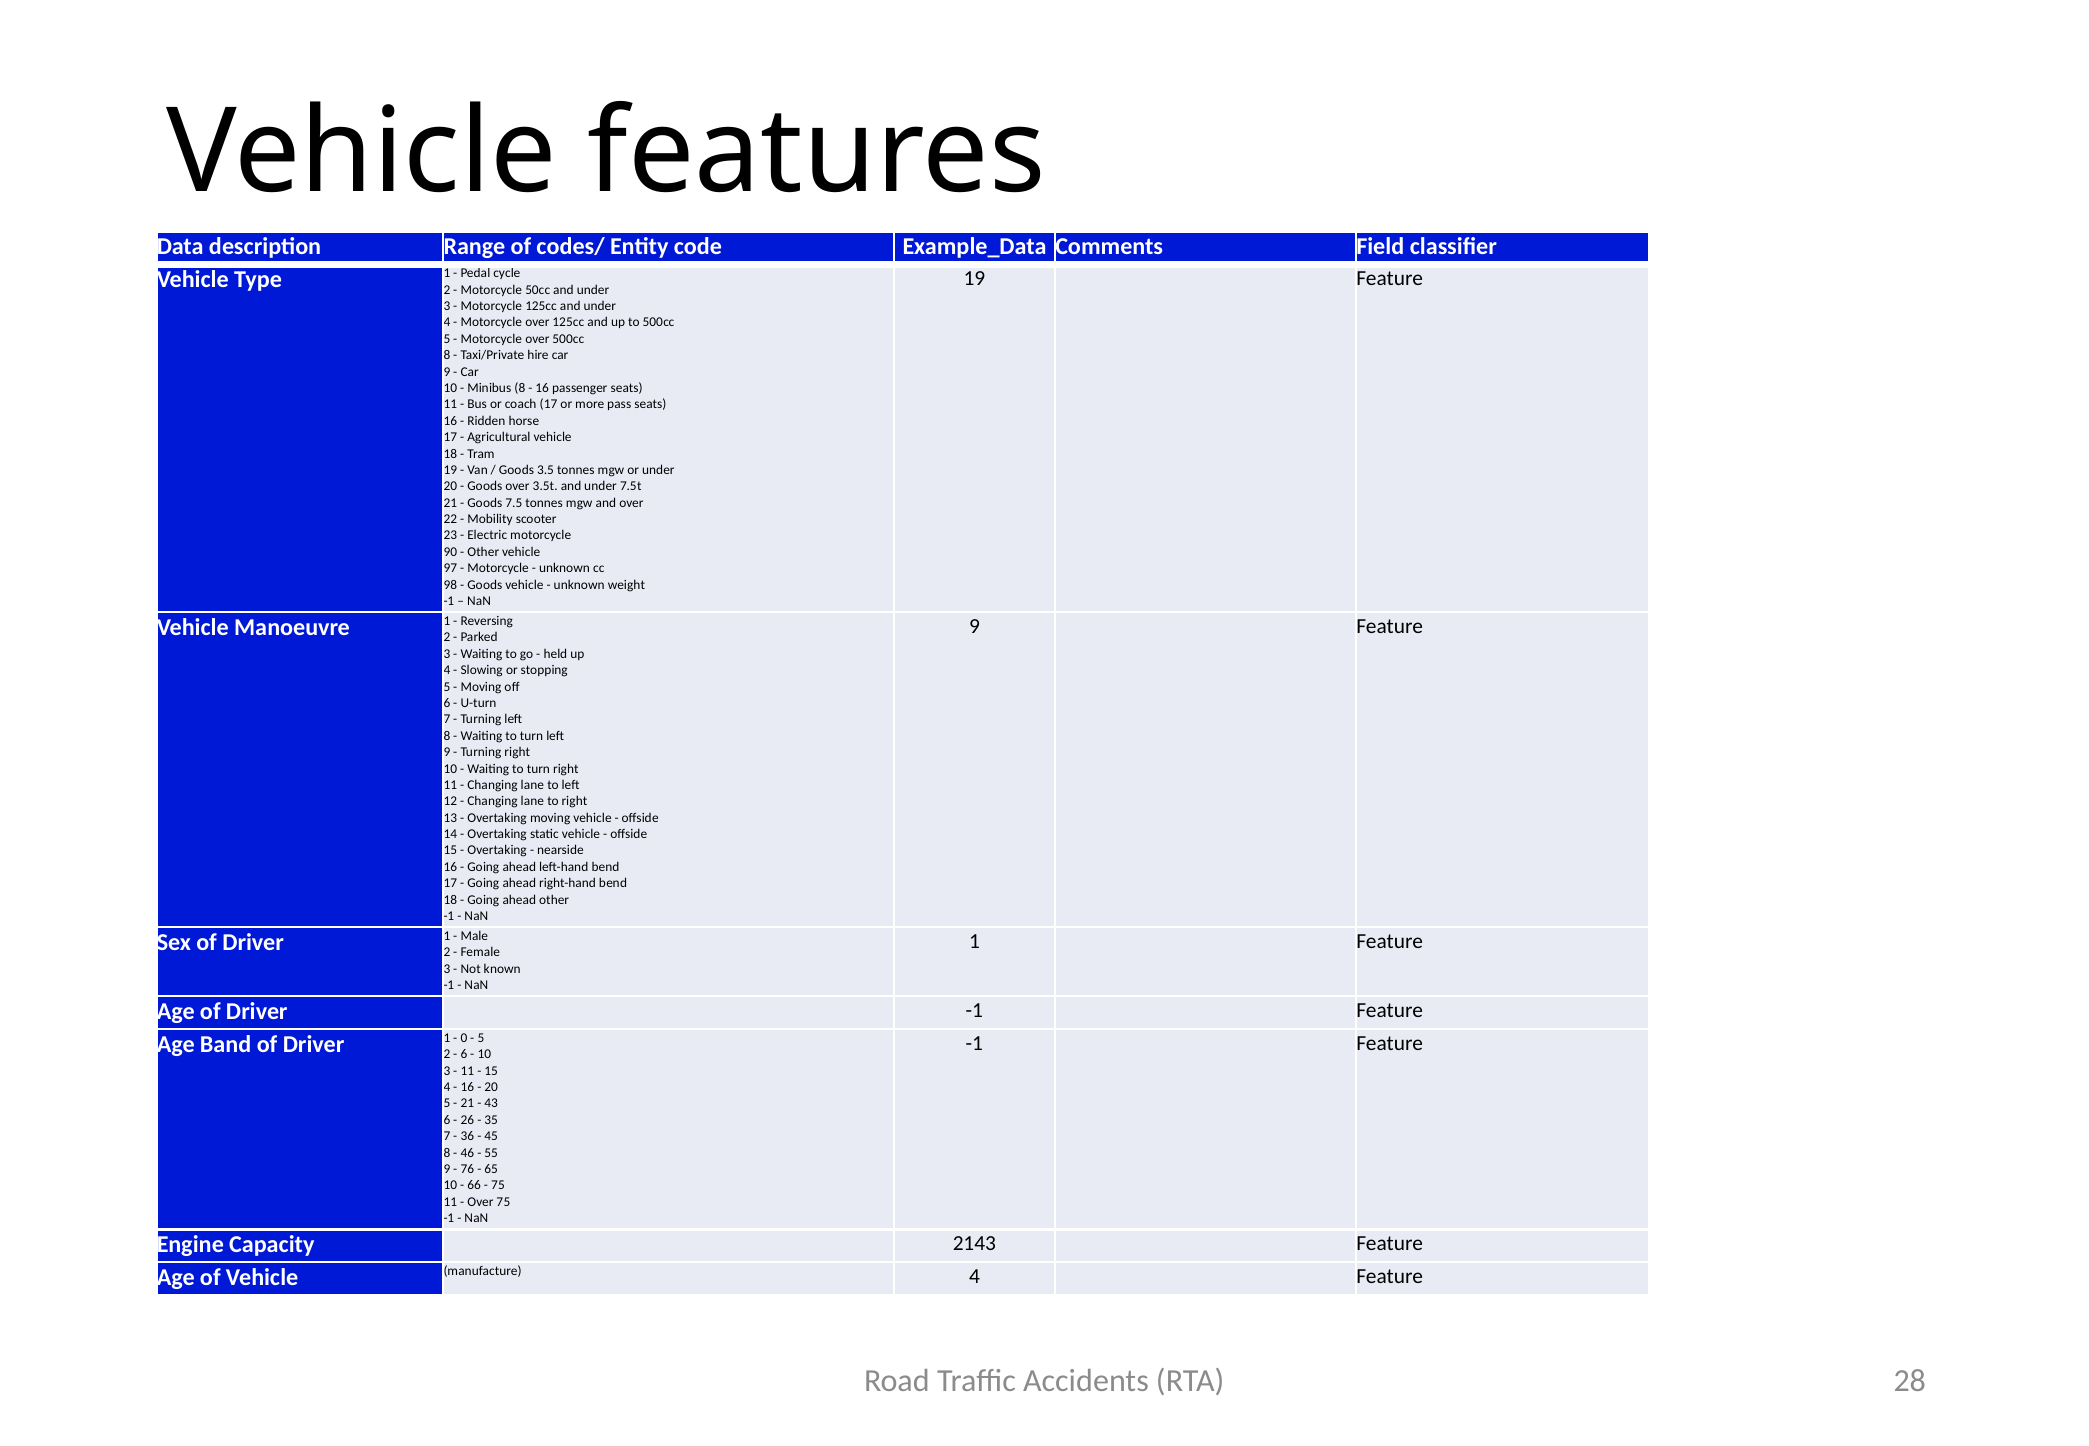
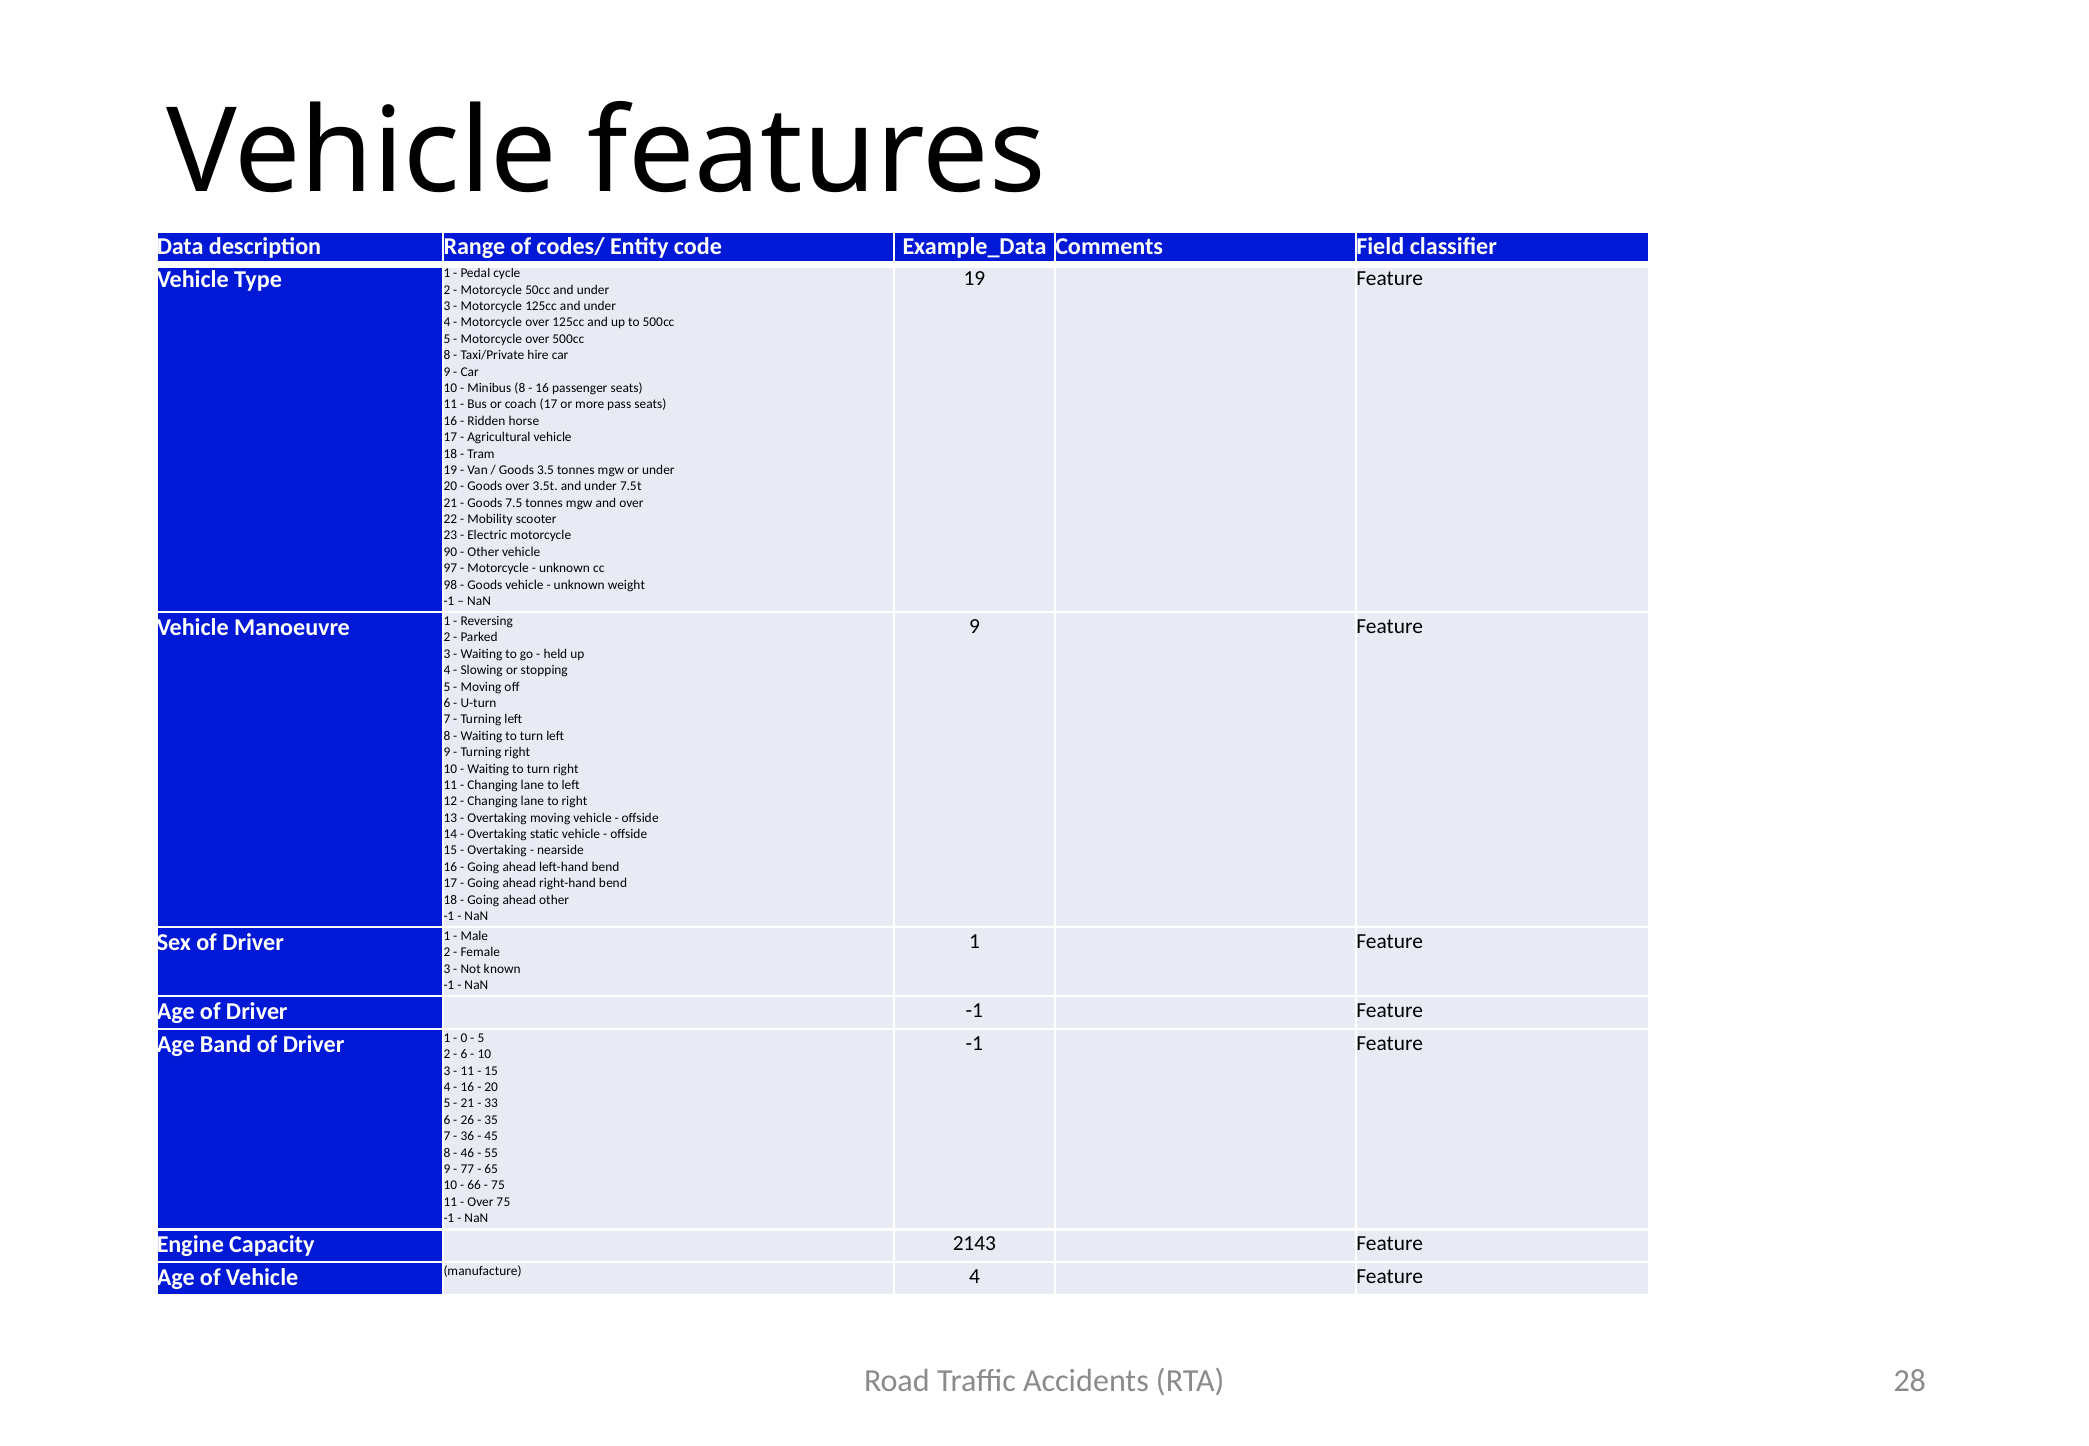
43: 43 -> 33 (491, 1104)
76: 76 -> 77 (467, 1169)
